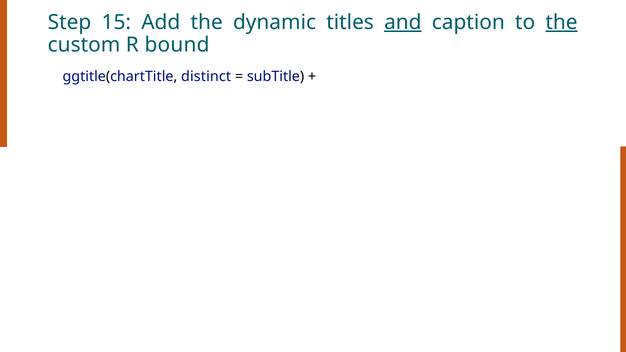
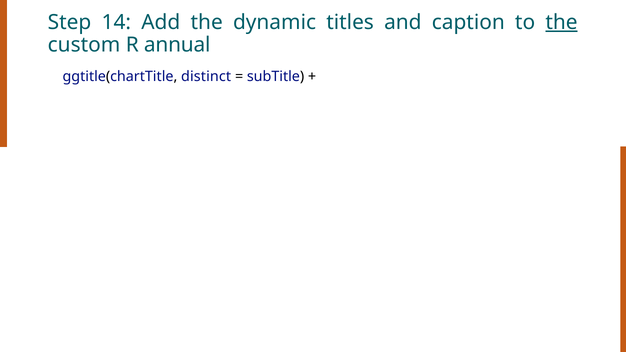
15: 15 -> 14 (116, 22)
and underline: present -> none (403, 22)
bound: bound -> annual (177, 45)
